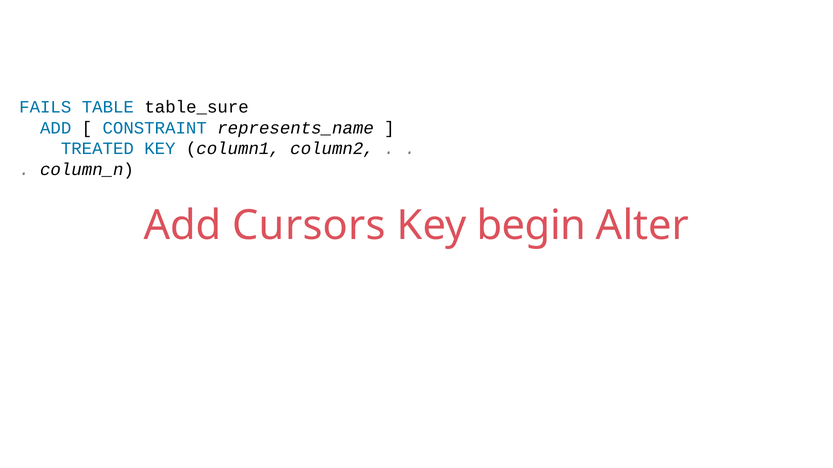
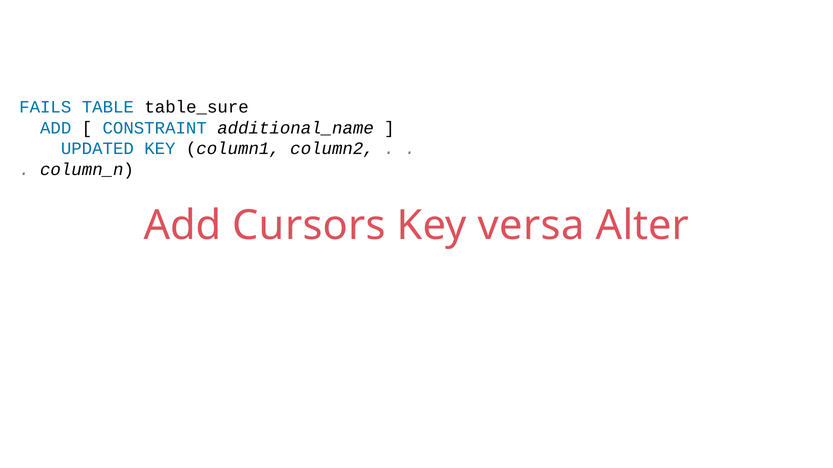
represents_name: represents_name -> additional_name (296, 128)
TREATED: TREATED -> UPDATED (97, 149)
begin: begin -> versa (531, 226)
